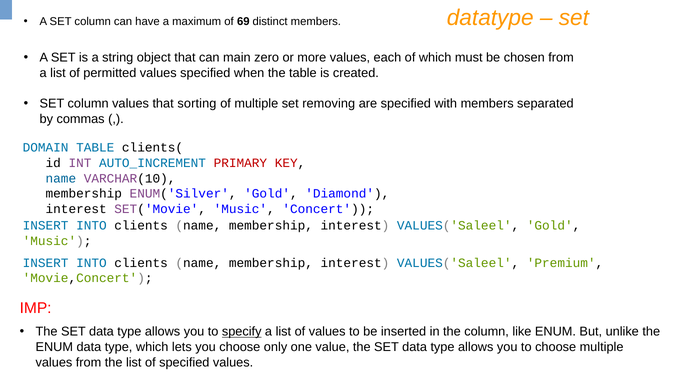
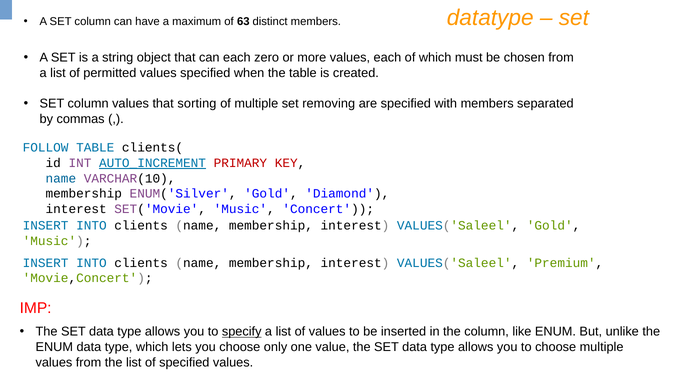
69: 69 -> 63 (243, 21)
can main: main -> each (237, 58)
DOMAIN: DOMAIN -> FOLLOW (46, 148)
AUTO_INCREMENT underline: none -> present (153, 163)
